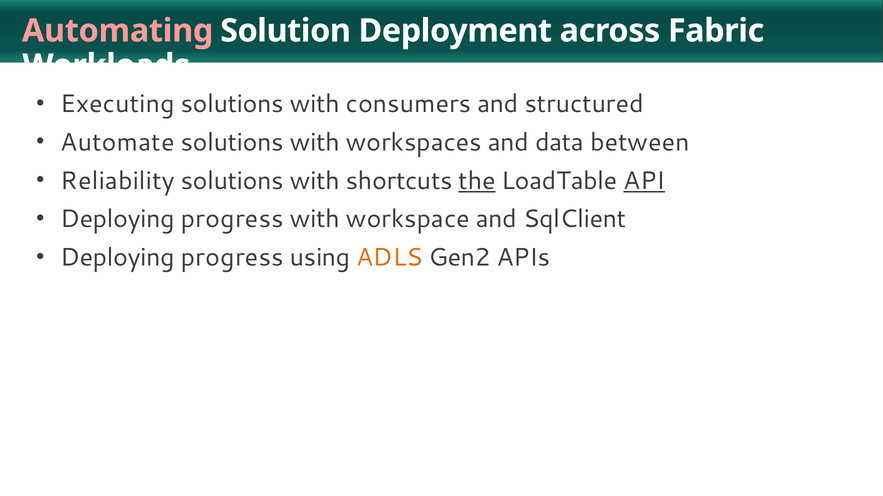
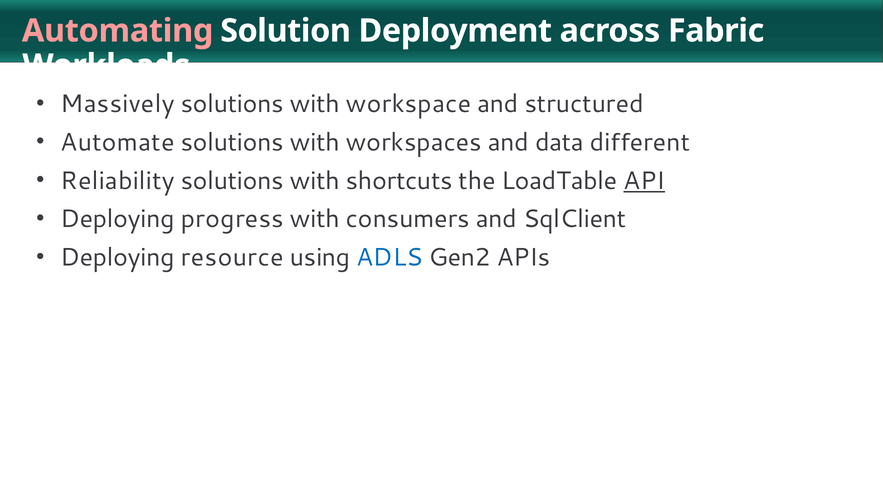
Executing: Executing -> Massively (118, 104)
consumers: consumers -> workspace (409, 104)
between: between -> different (640, 143)
the underline: present -> none (477, 181)
workspace: workspace -> consumers (408, 219)
progress: progress -> resource (232, 258)
ADLS colour: orange -> blue (390, 258)
